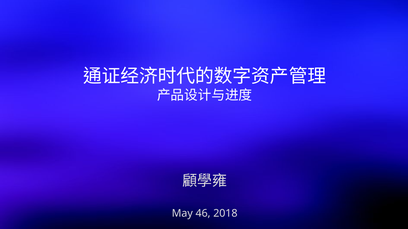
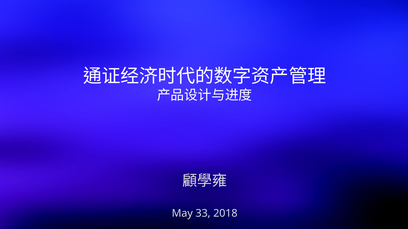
46: 46 -> 33 (203, 214)
